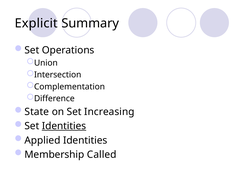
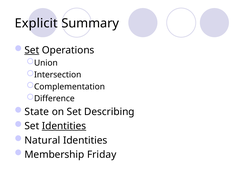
Set underline: none -> present (32, 50)
Increasing: Increasing -> Describing (109, 112)
Applied: Applied -> Natural (42, 140)
Called: Called -> Friday (102, 154)
